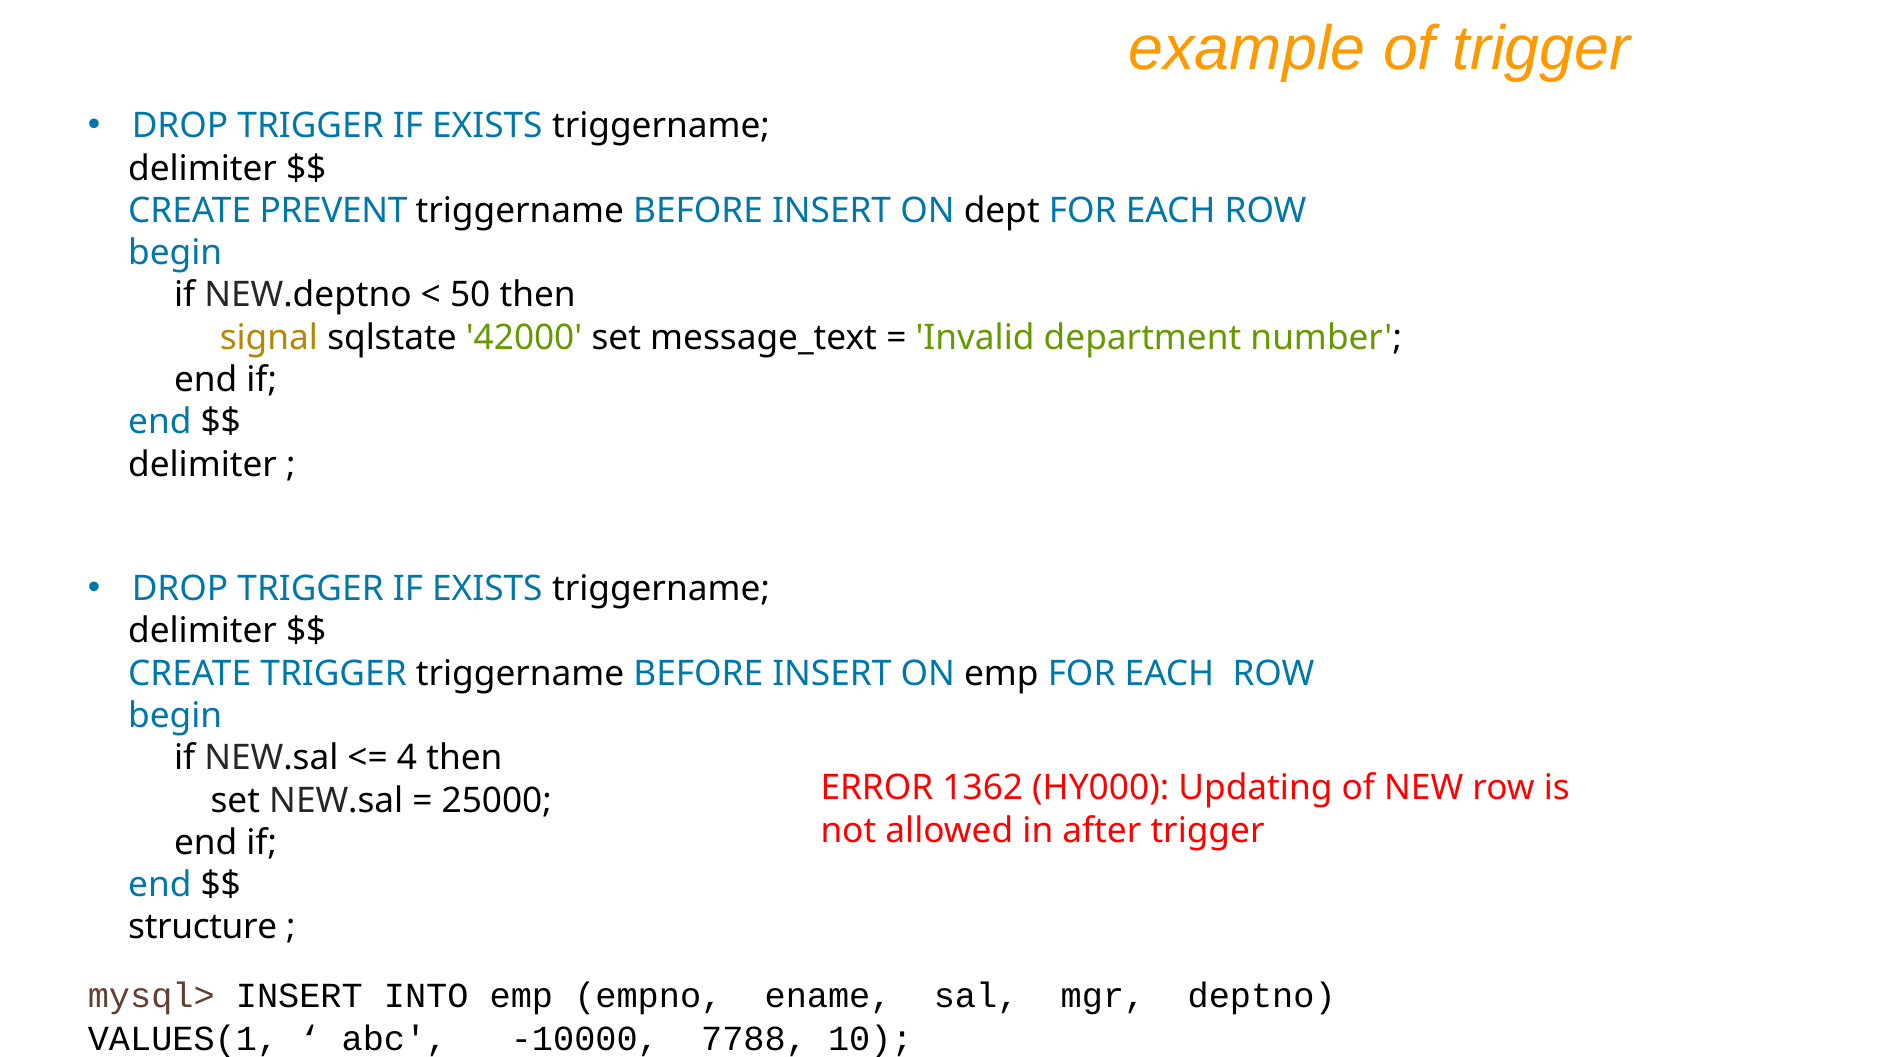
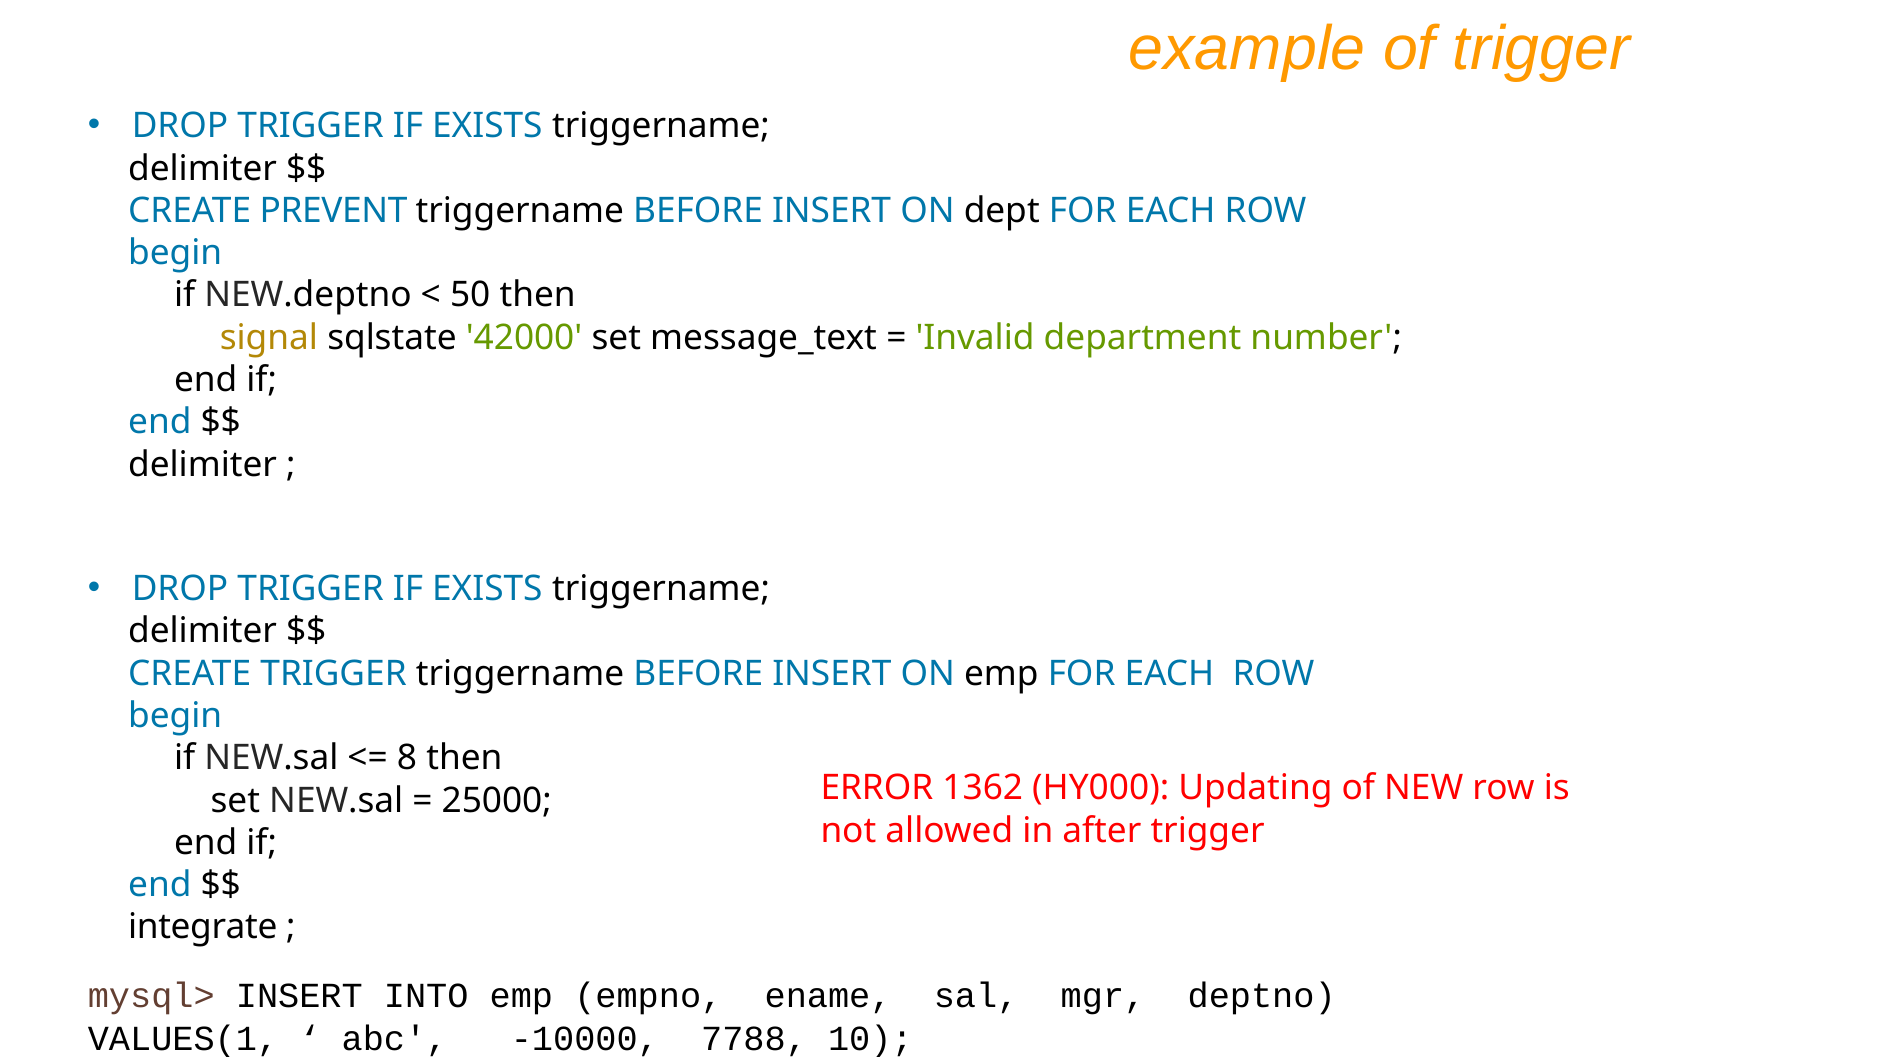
4: 4 -> 8 (407, 758)
structure: structure -> integrate (203, 928)
